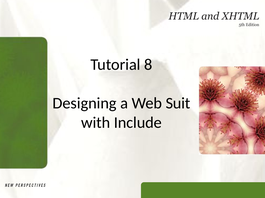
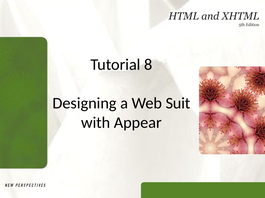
Include: Include -> Appear (138, 123)
